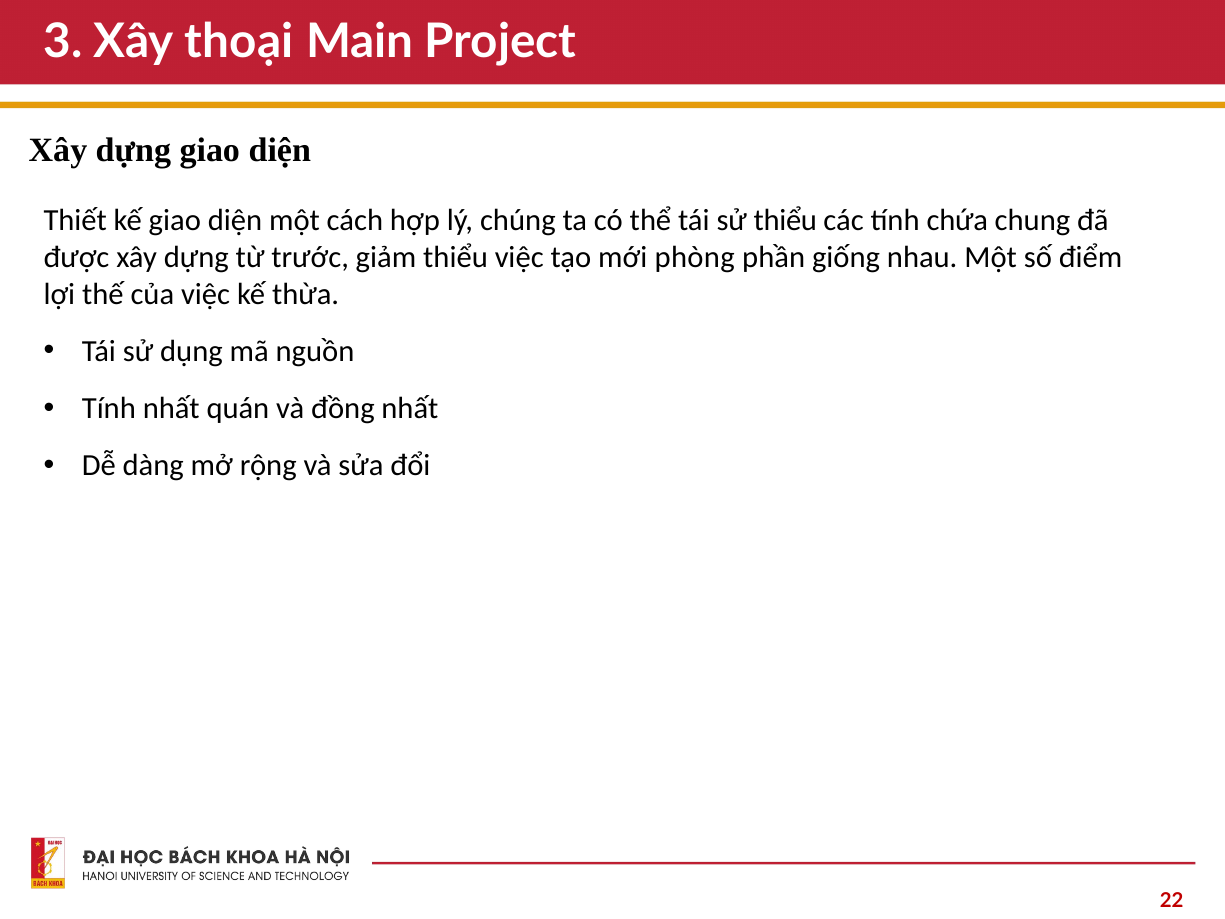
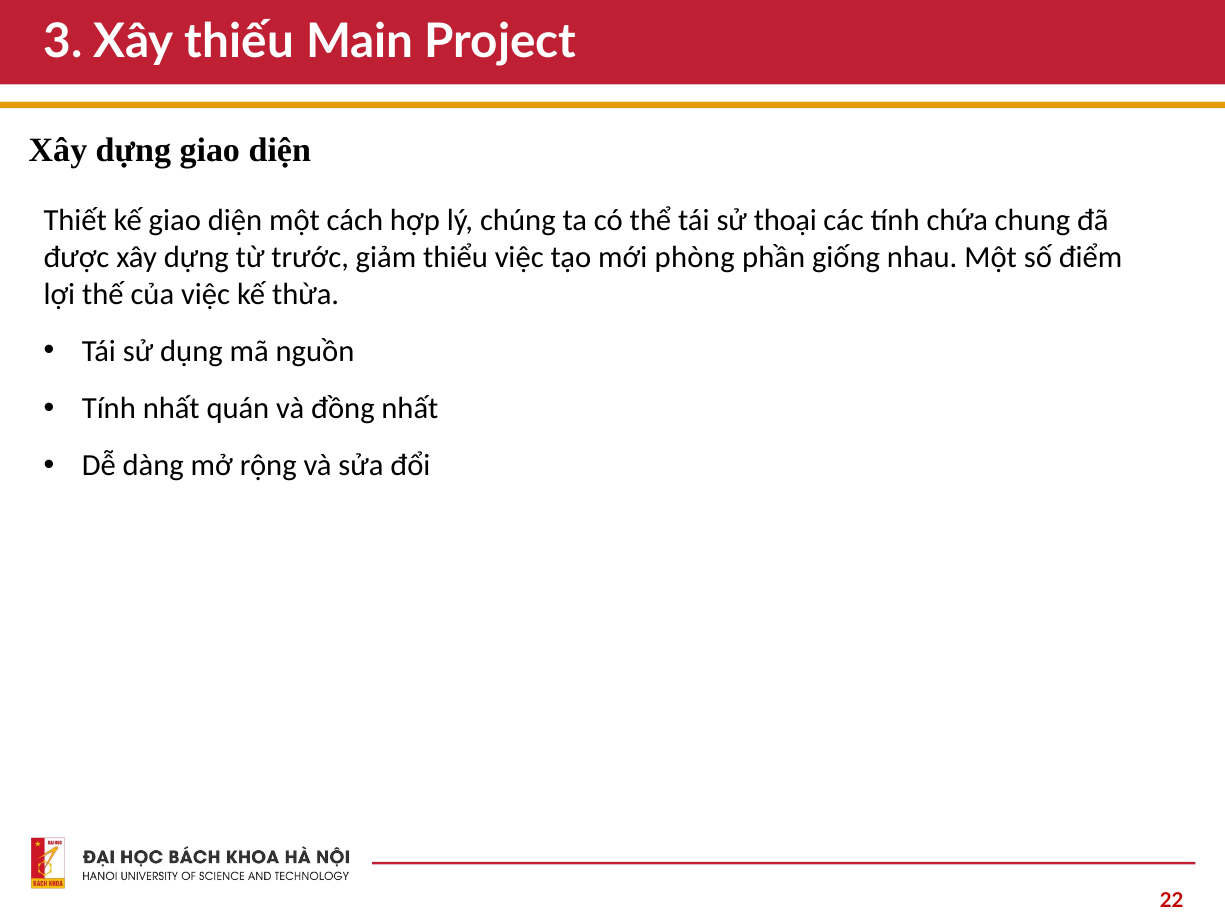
thoại: thoại -> thiếu (239, 42)
sử thiểu: thiểu -> thoại (785, 221)
